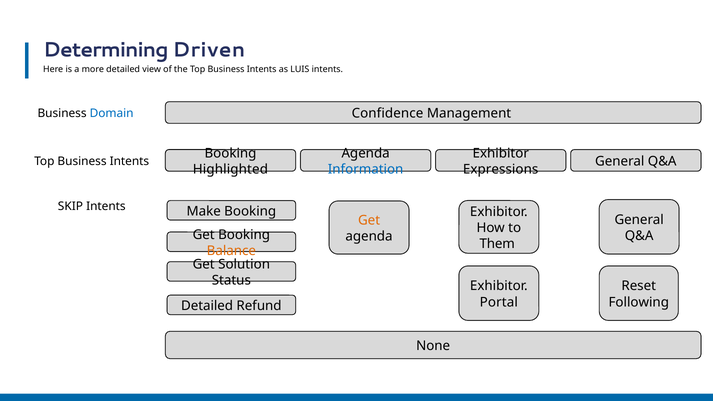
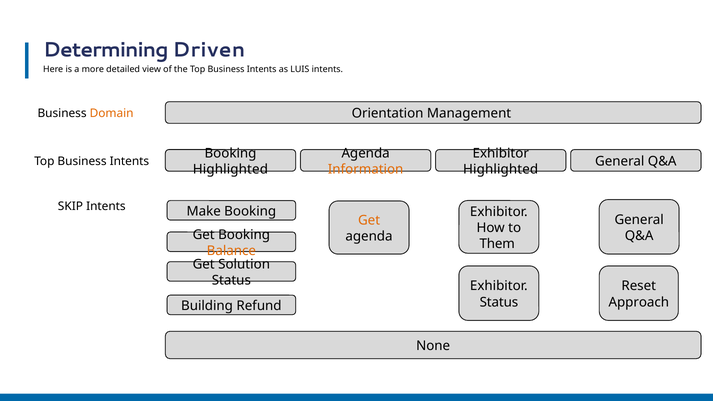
Confidence: Confidence -> Orientation (388, 113)
Domain colour: blue -> orange (112, 113)
Information colour: blue -> orange (366, 169)
Expressions: Expressions -> Highlighted (501, 169)
Portal: Portal -> Status (499, 302)
Following: Following -> Approach (639, 302)
Detailed: Detailed -> Building (207, 306)
